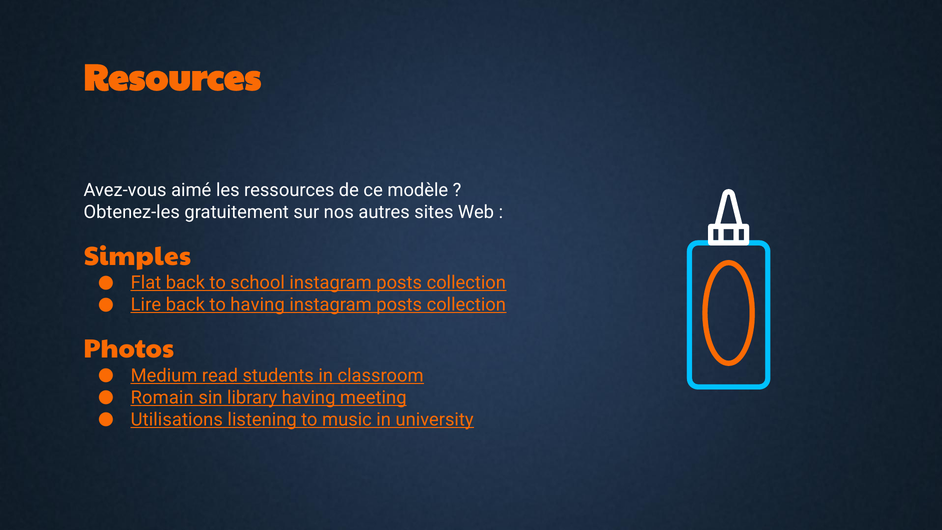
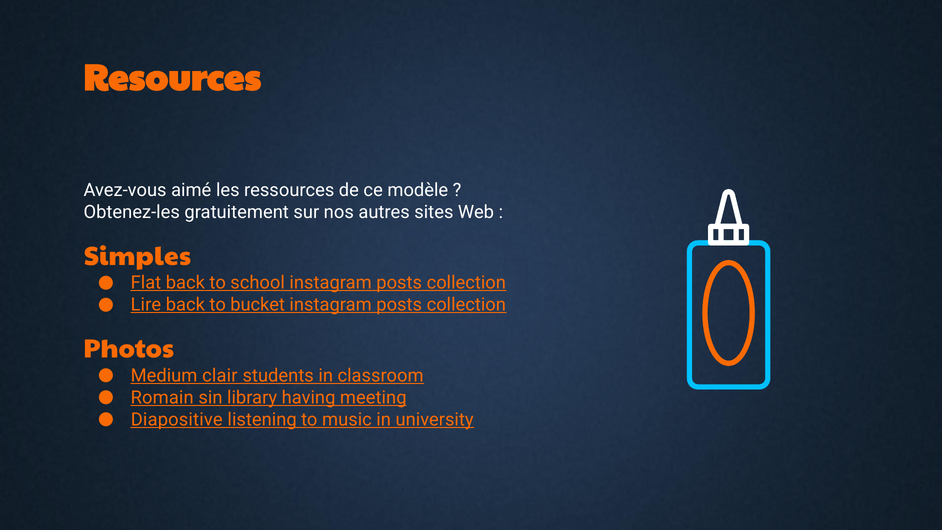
to having: having -> bucket (258, 305)
read: read -> clair (220, 375)
Utilisations: Utilisations -> Diapositive (177, 419)
